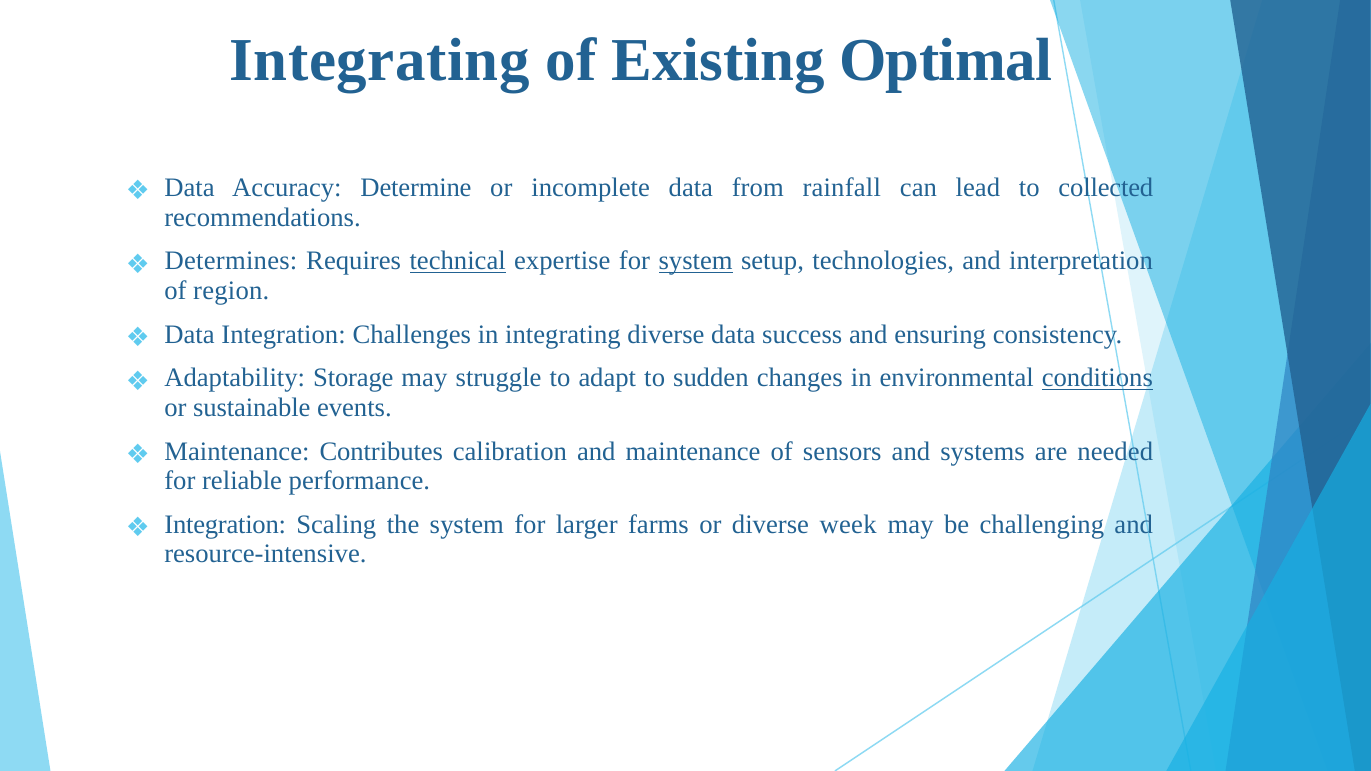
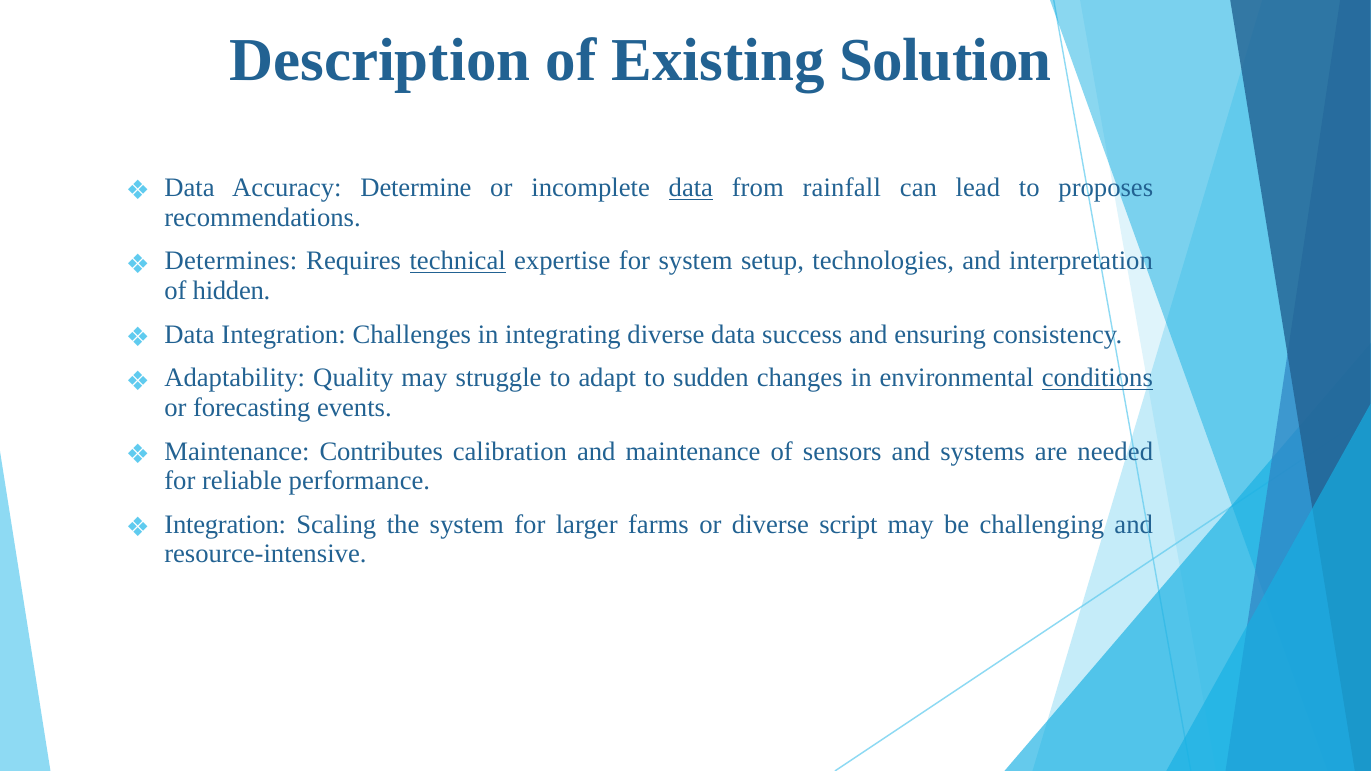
Integrating: Integrating -> Description (380, 61)
Optimal: Optimal -> Solution (946, 61)
data underline: none -> present (691, 188)
collected: collected -> proposes (1106, 188)
system underline: present -> none (696, 261)
region: region -> hidden (232, 291)
Storage: Storage -> Quality (353, 378)
sustainable: sustainable -> forecasting (252, 408)
week: week -> script (848, 525)
